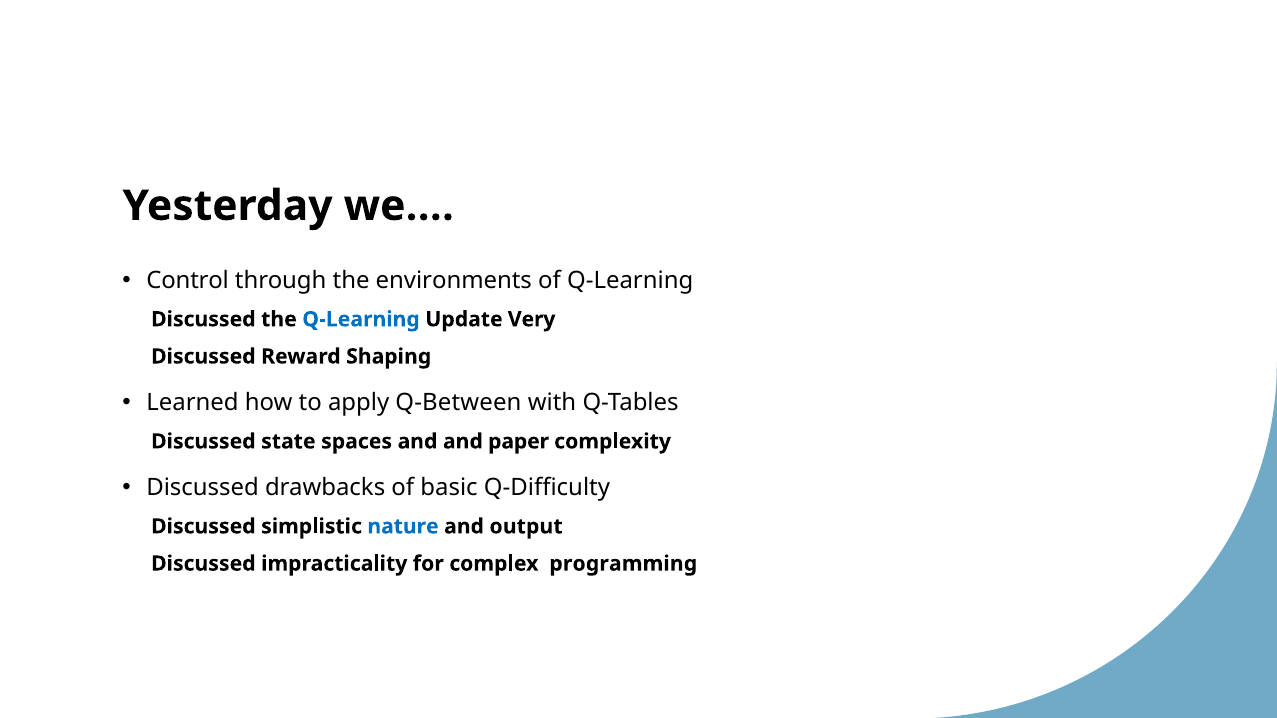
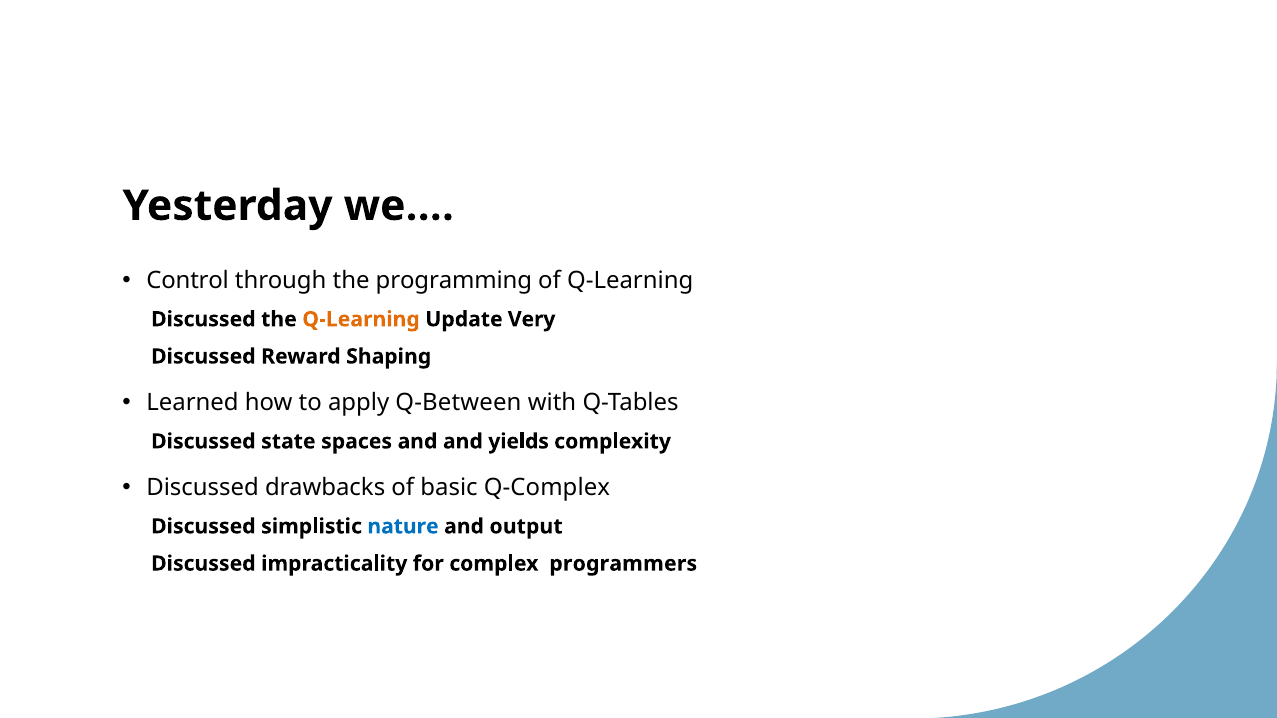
environments: environments -> programming (454, 281)
Q-Learning colour: blue -> orange (361, 319)
paper: paper -> yields (519, 442)
Q-Difficulty: Q-Difficulty -> Q-Complex (547, 488)
programming: programming -> programmers (623, 564)
